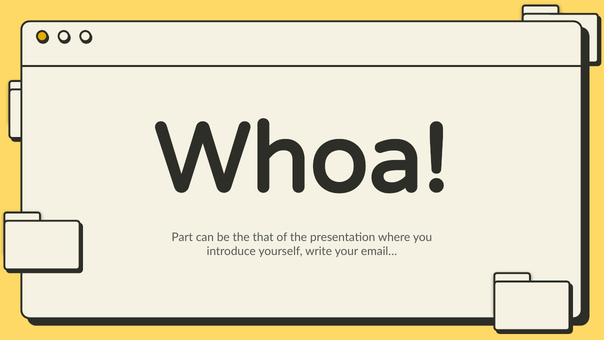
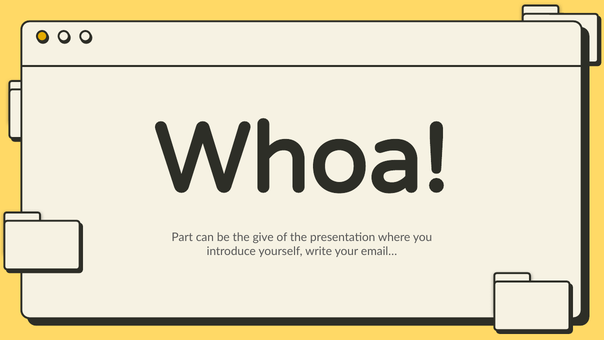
that: that -> give (263, 237)
